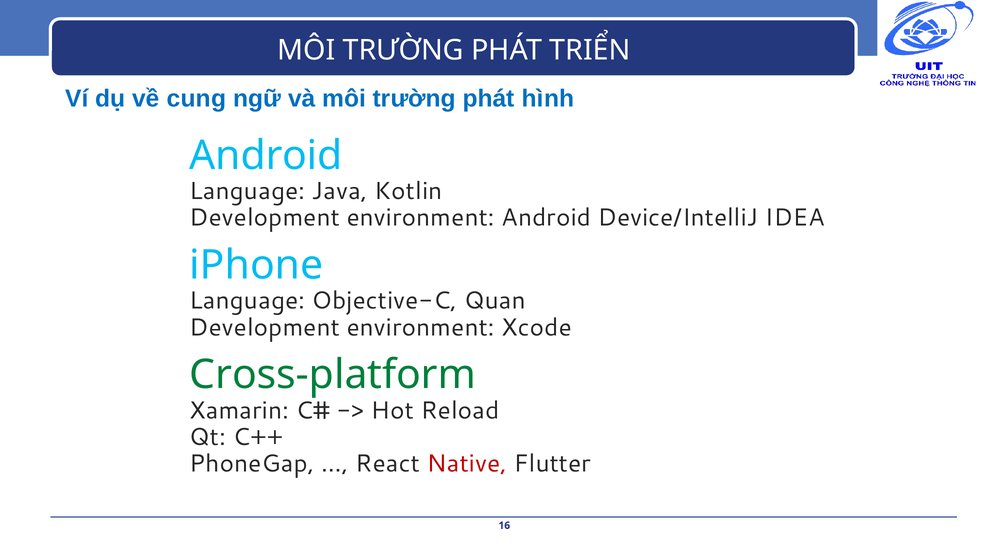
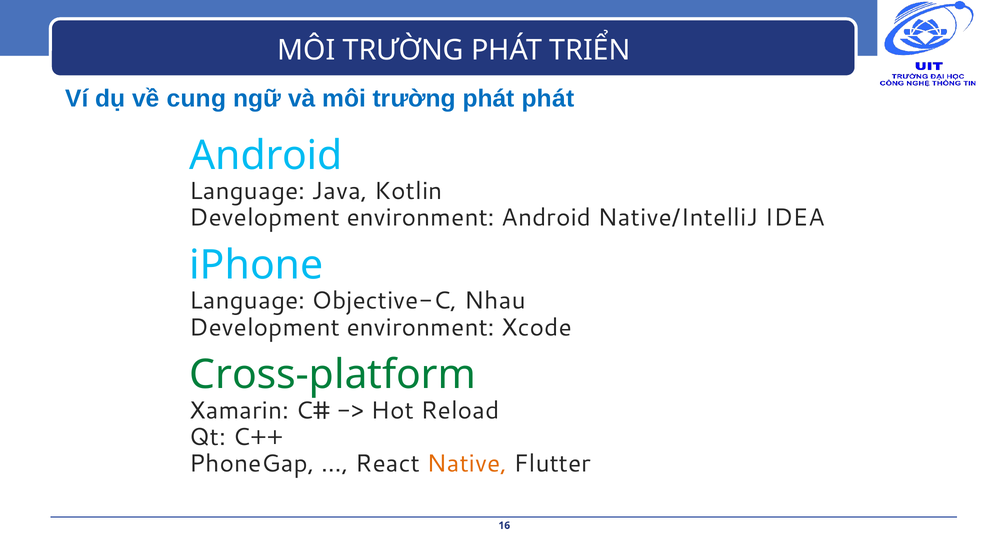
phát hình: hình -> phát (548, 99)
Device/IntelliJ: Device/IntelliJ -> Native/IntelliJ (678, 218)
Quan: Quan -> Nhau (495, 301)
Native colour: red -> orange (467, 464)
